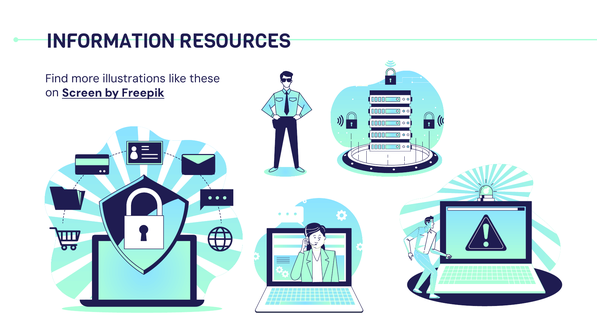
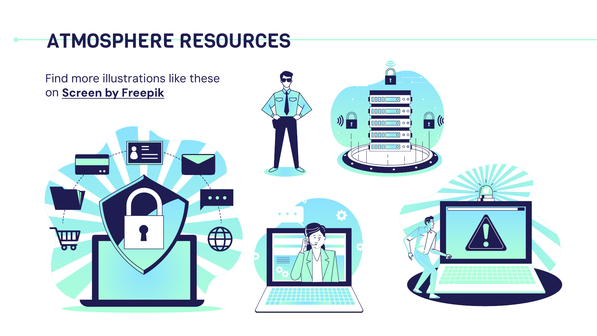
INFORMATION: INFORMATION -> ATMOSPHERE (111, 41)
